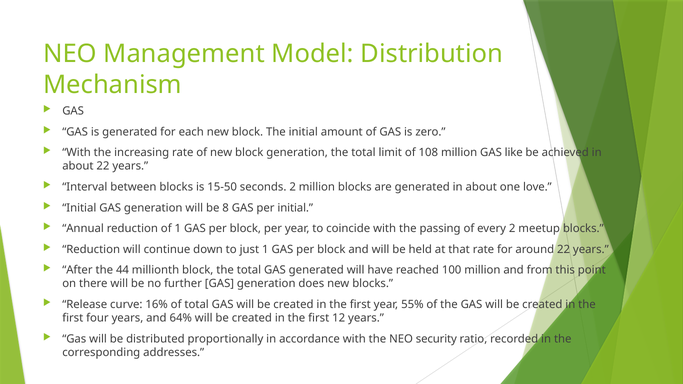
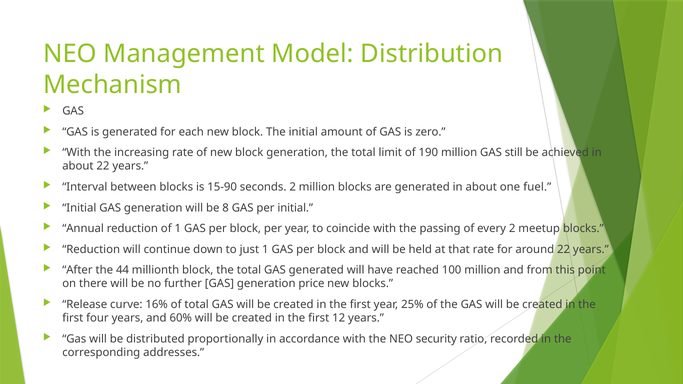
108: 108 -> 190 (428, 153)
like: like -> still (514, 153)
15-50: 15-50 -> 15-90 (222, 187)
love: love -> fuel (537, 187)
does: does -> price (311, 284)
55%: 55% -> 25% (412, 305)
64%: 64% -> 60% (181, 318)
